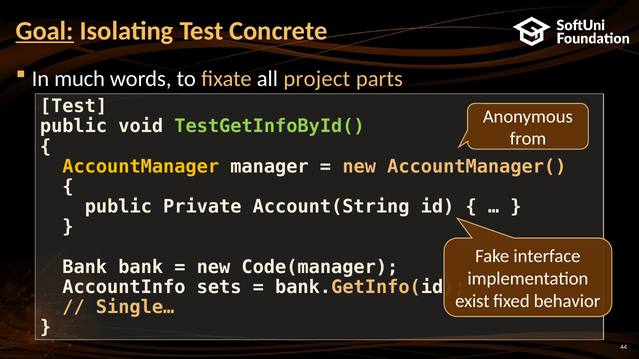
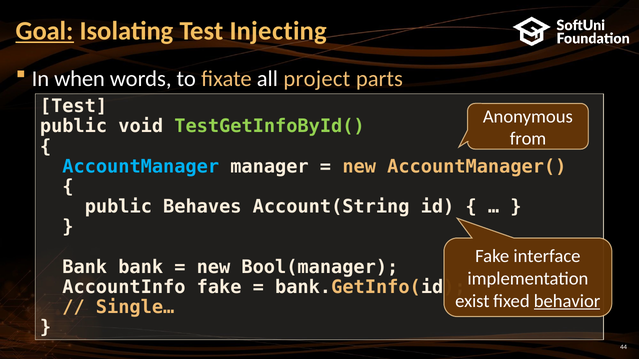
Concrete: Concrete -> Injecting (278, 31)
much: much -> when (80, 79)
AccountManager colour: yellow -> light blue (141, 167)
Private: Private -> Behaves (202, 207)
Code(manager: Code(manager -> Bool(manager (320, 267)
AccountInfo sets: sets -> fake (219, 288)
behavior underline: none -> present (567, 301)
